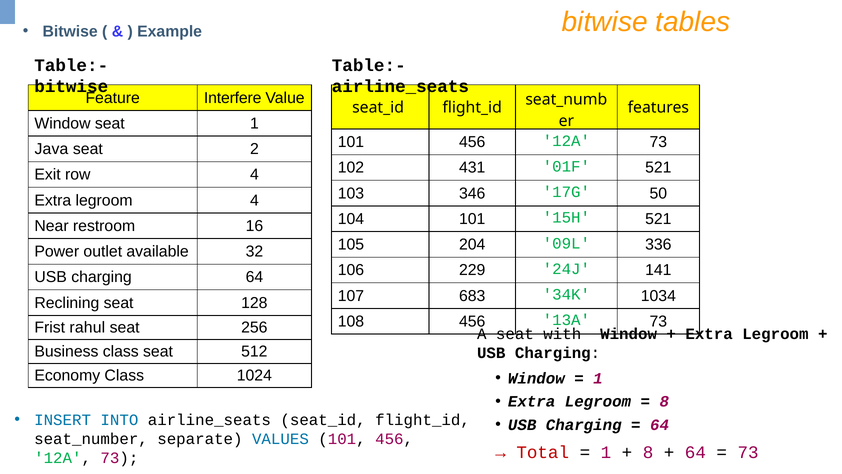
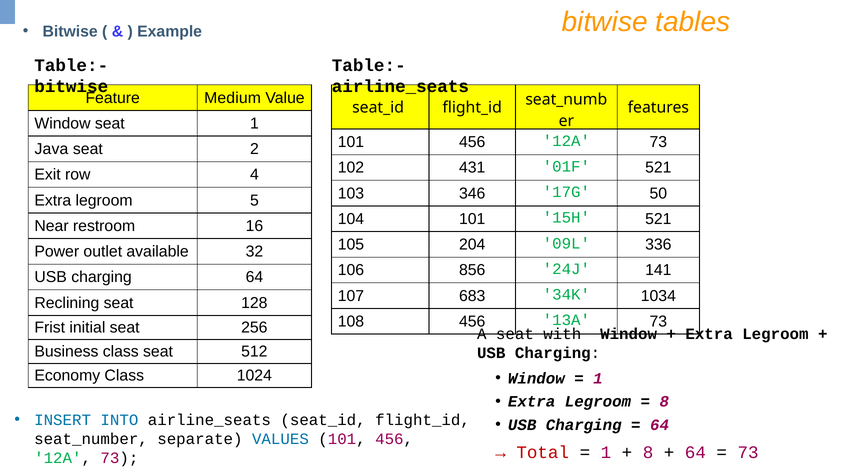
Interfere: Interfere -> Medium (233, 98)
legroom 4: 4 -> 5 (254, 200)
229: 229 -> 856 (472, 270)
rahul: rahul -> initial (87, 327)
